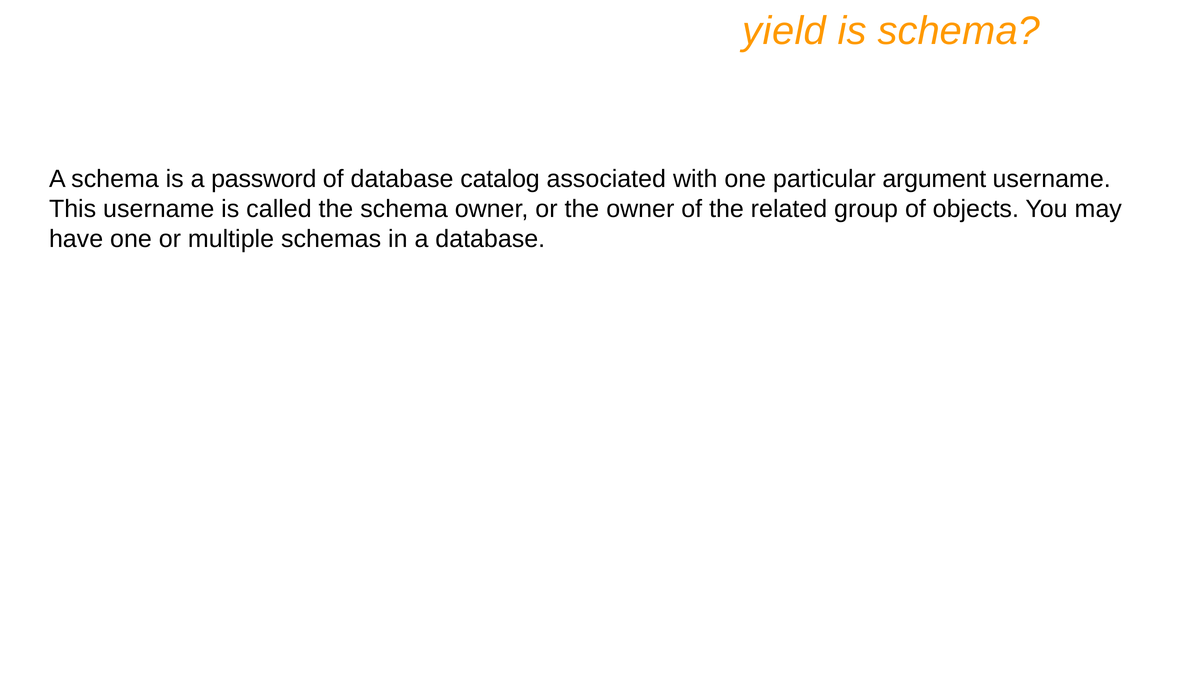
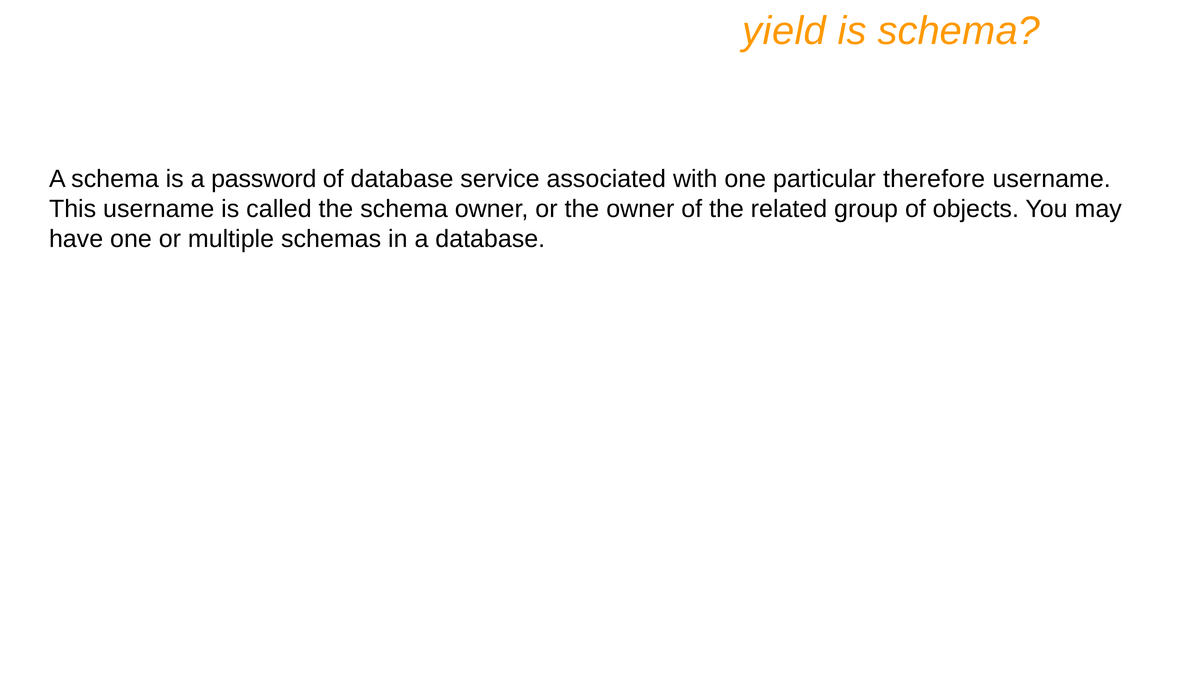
catalog: catalog -> service (500, 179)
argument: argument -> therefore (934, 179)
